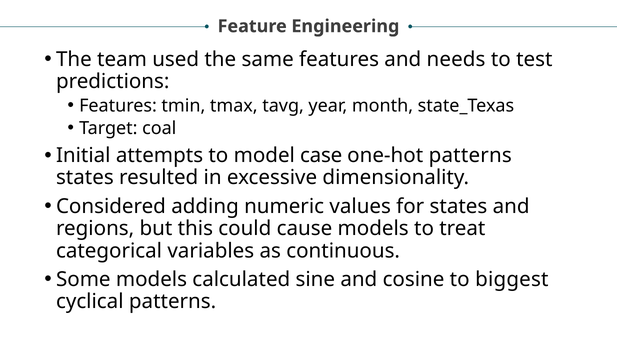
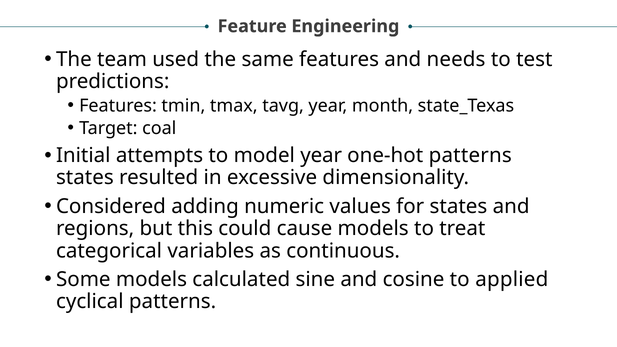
model case: case -> year (321, 156)
biggest: biggest -> applied (512, 279)
